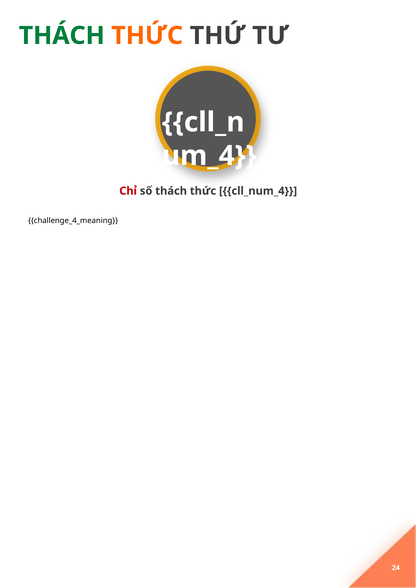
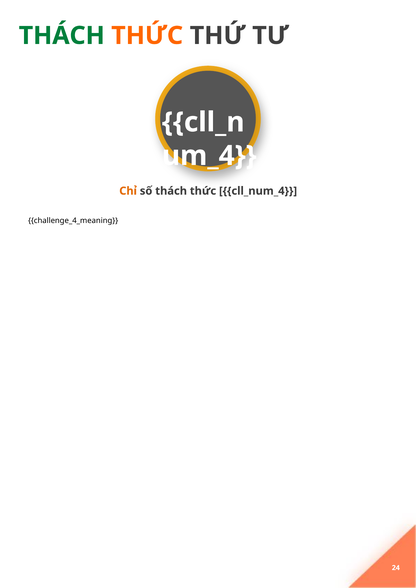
Chỉ colour: red -> orange (128, 191)
